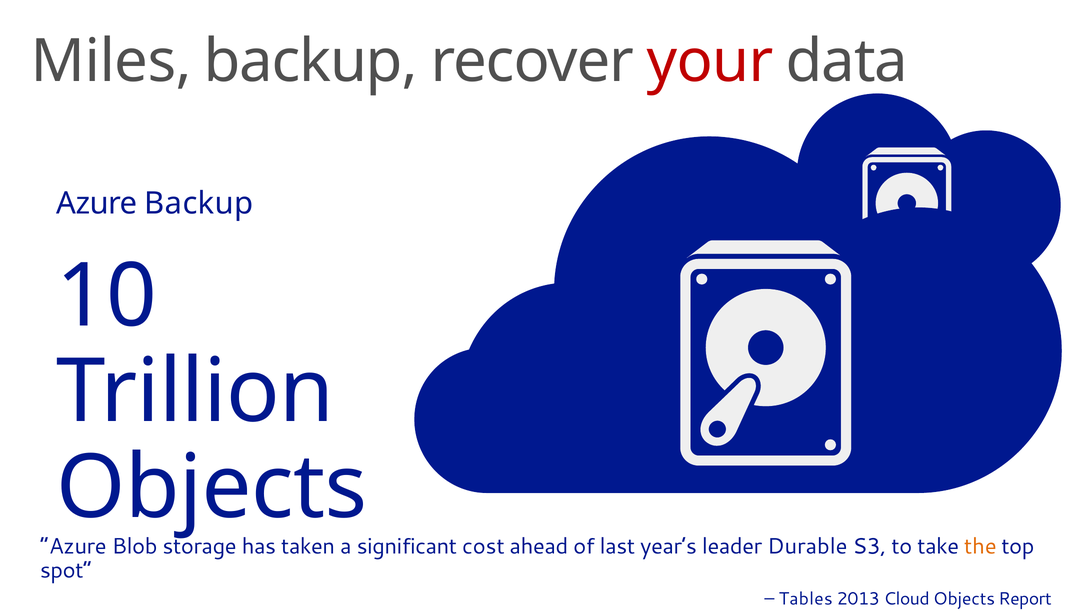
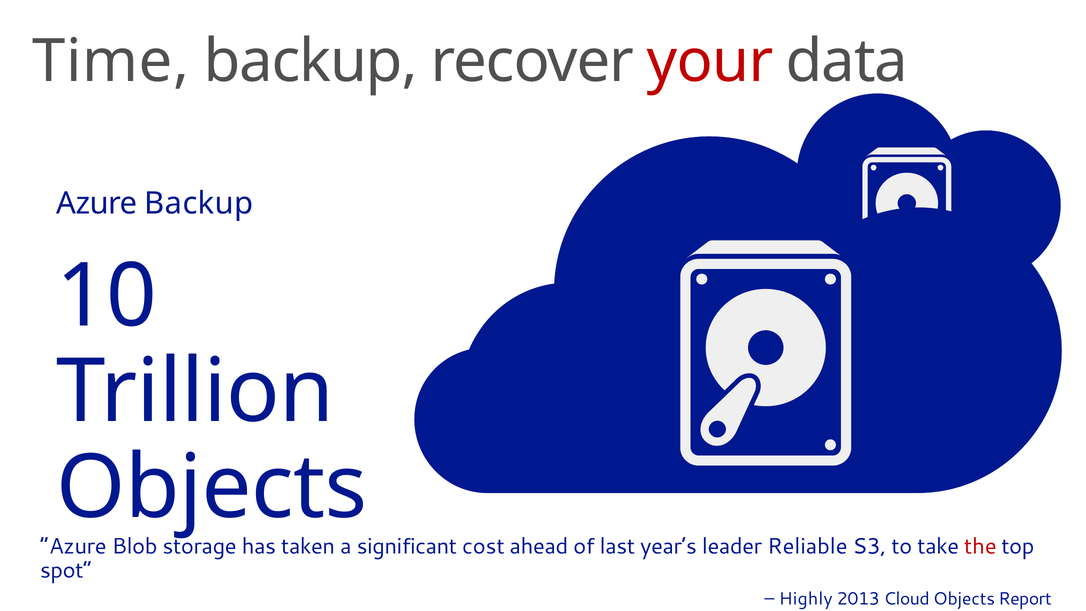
Miles: Miles -> Time (111, 61)
Durable: Durable -> Reliable (807, 546)
the colour: orange -> red (980, 546)
Tables: Tables -> Highly (806, 599)
